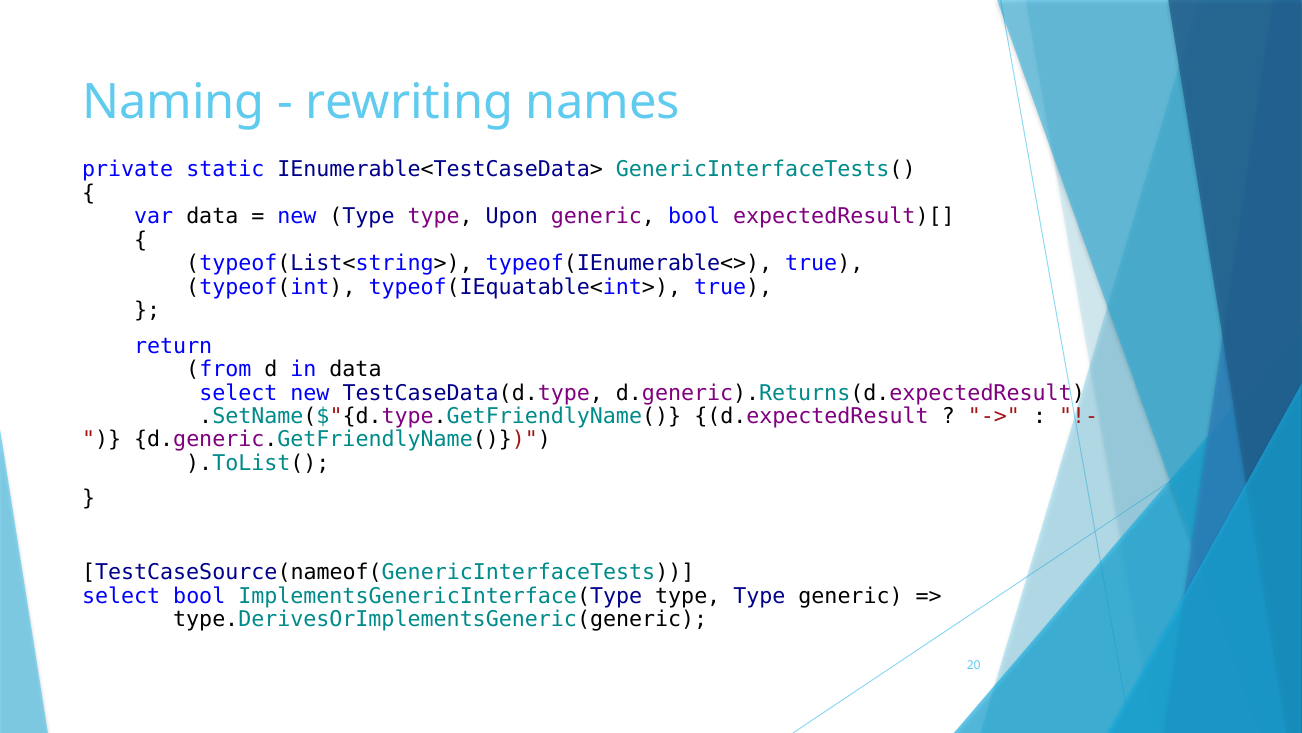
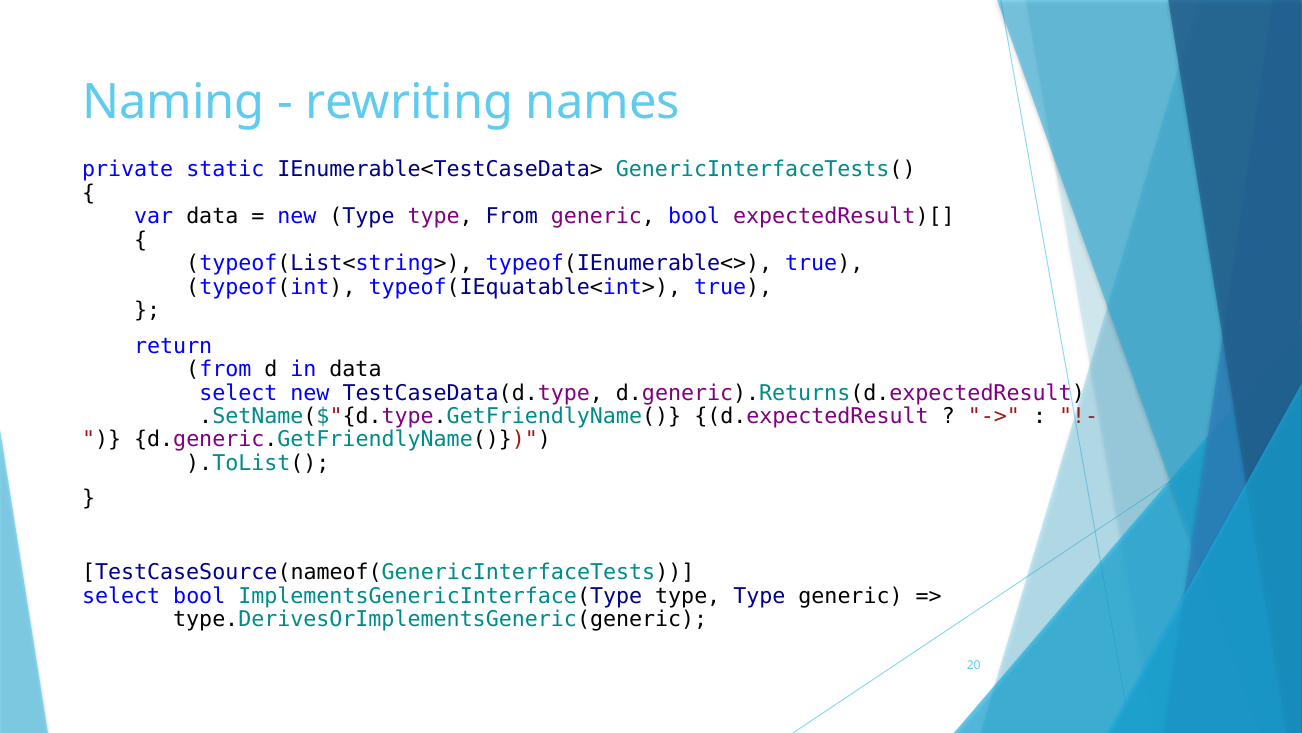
type Upon: Upon -> From (512, 216)
